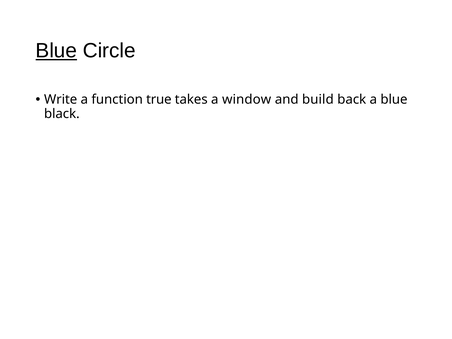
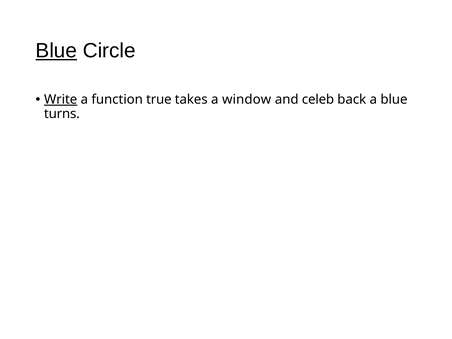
Write underline: none -> present (61, 100)
build: build -> celeb (318, 100)
black: black -> turns (62, 114)
